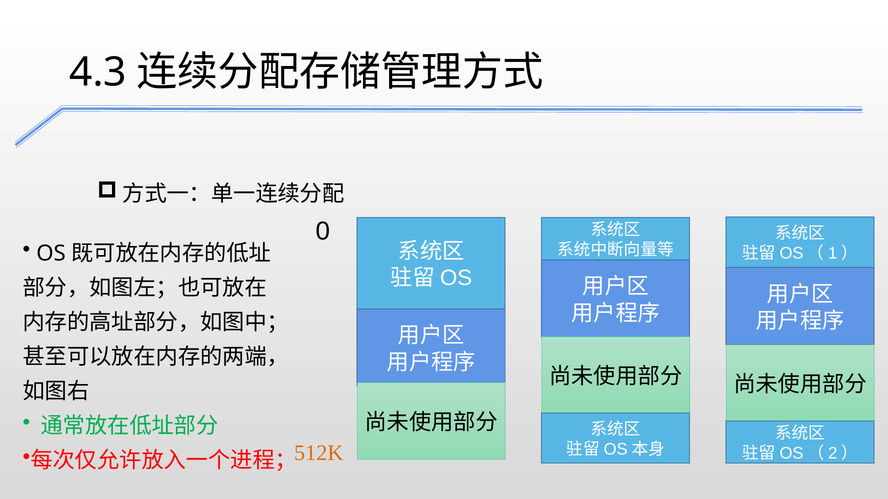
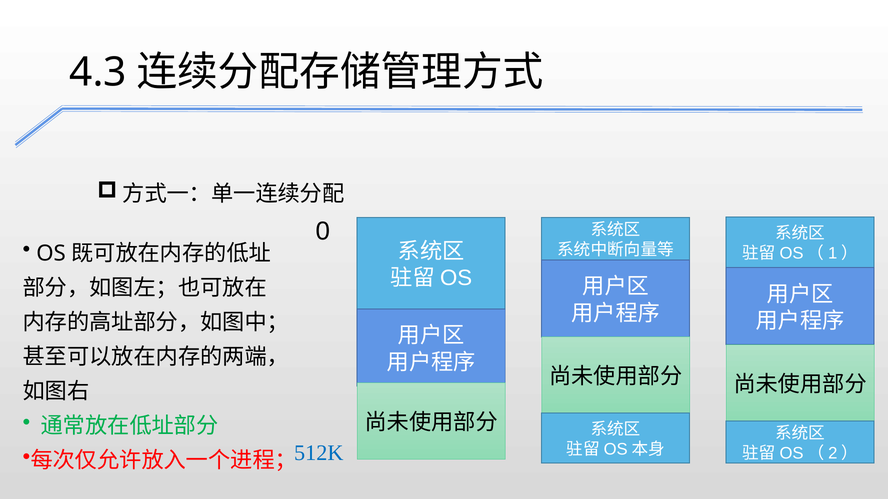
512K colour: orange -> blue (319, 454)
